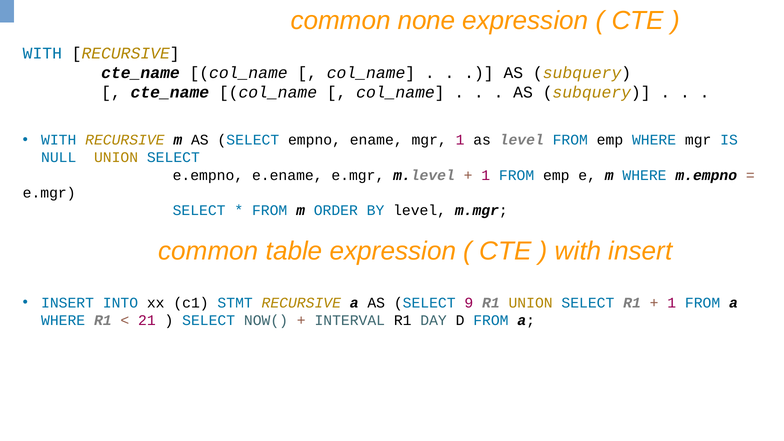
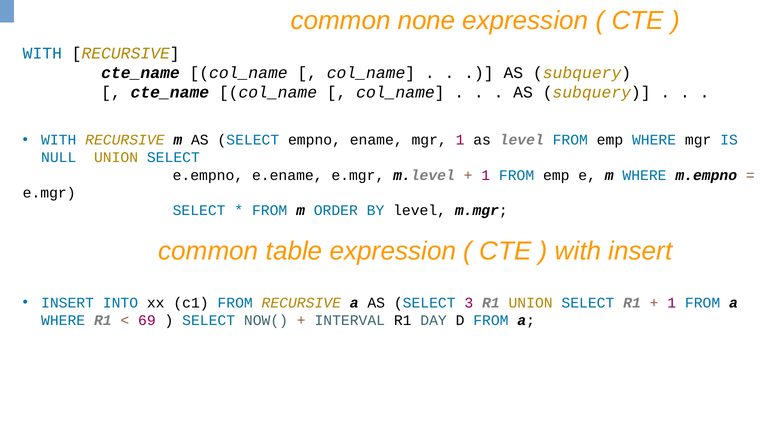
c1 STMT: STMT -> FROM (235, 303)
9: 9 -> 3 (469, 303)
21: 21 -> 69 (147, 320)
